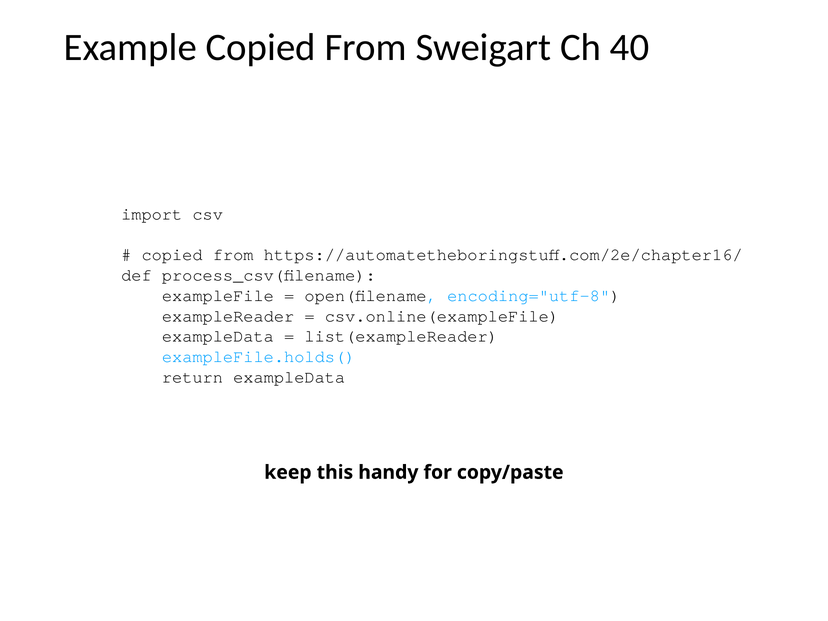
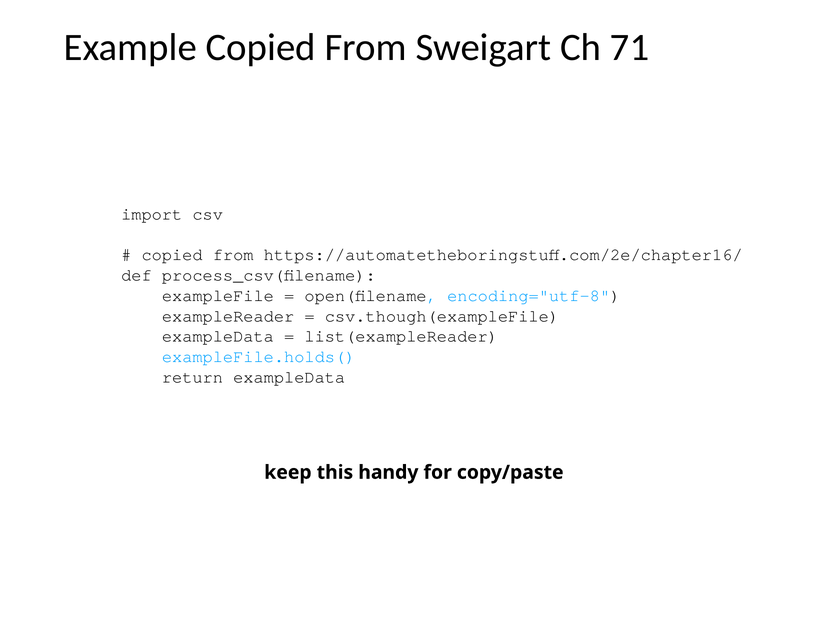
40: 40 -> 71 (630, 48)
csv.online(exampleFile: csv.online(exampleFile -> csv.though(exampleFile (442, 316)
